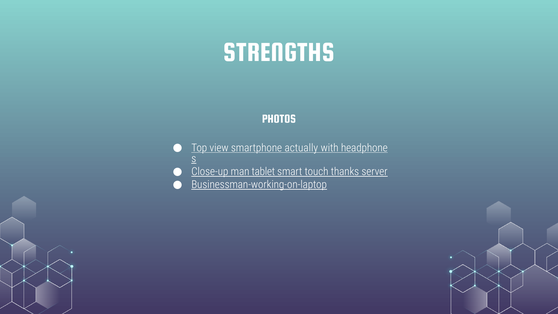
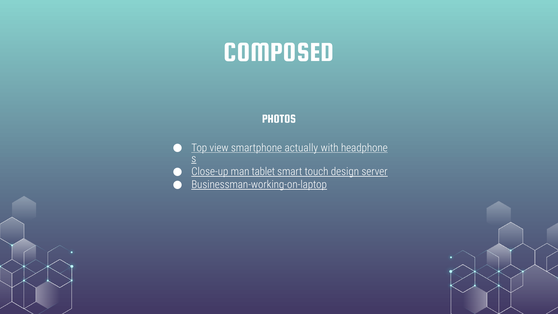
STRENGTHS: STRENGTHS -> COMPOSED (279, 52)
thanks: thanks -> design (345, 172)
